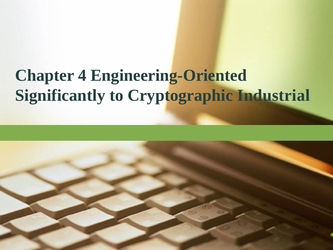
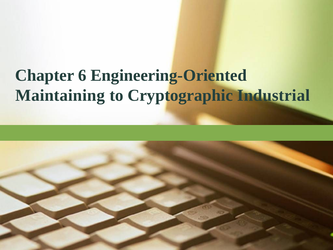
4: 4 -> 6 (82, 75)
Significantly: Significantly -> Maintaining (60, 95)
